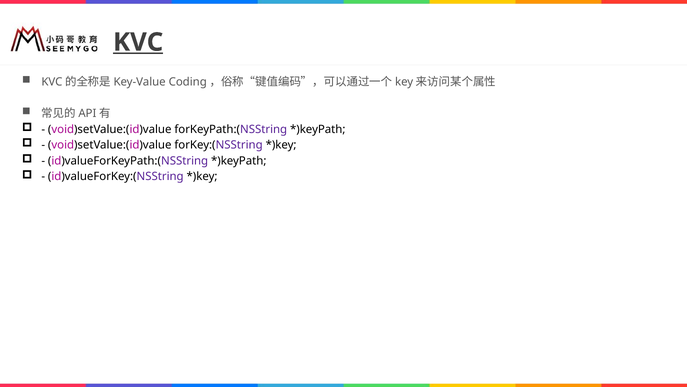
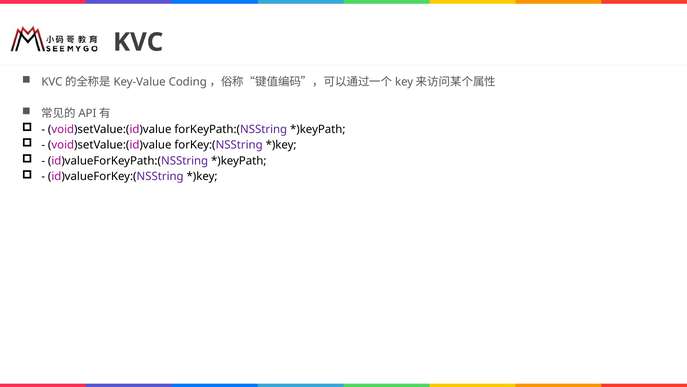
KVC underline: present -> none (138, 42)
